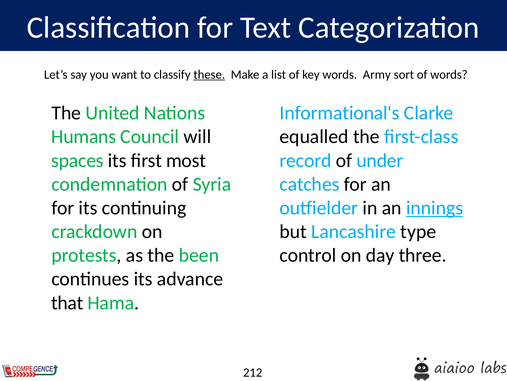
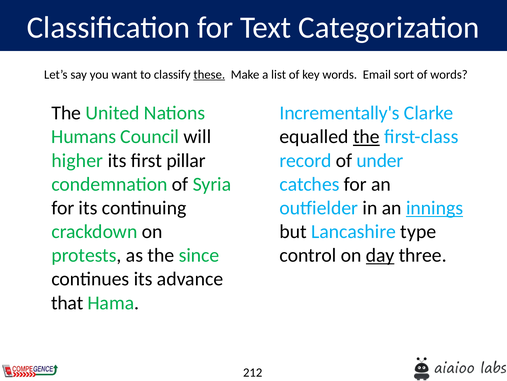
Army: Army -> Email (377, 74)
Informational's: Informational's -> Incrementally's (340, 113)
the underline: none -> present (366, 137)
spaces: spaces -> higher (77, 160)
most: most -> pillar (186, 160)
been: been -> since (199, 255)
day underline: none -> present (380, 255)
